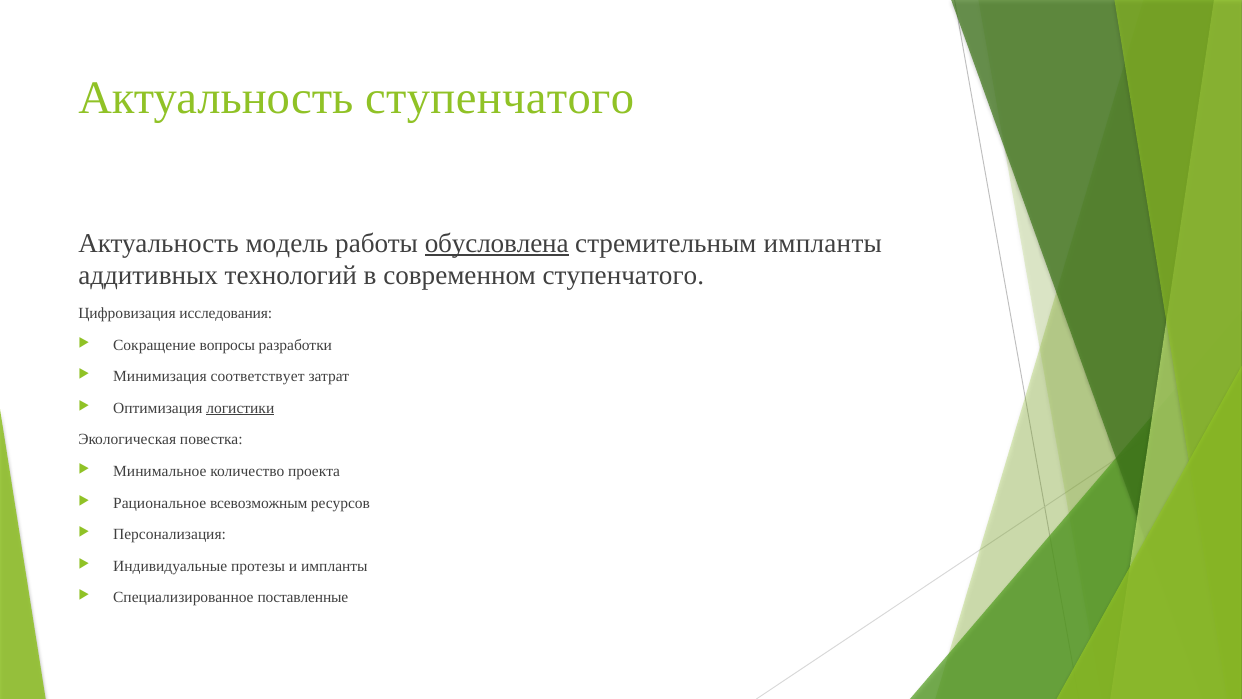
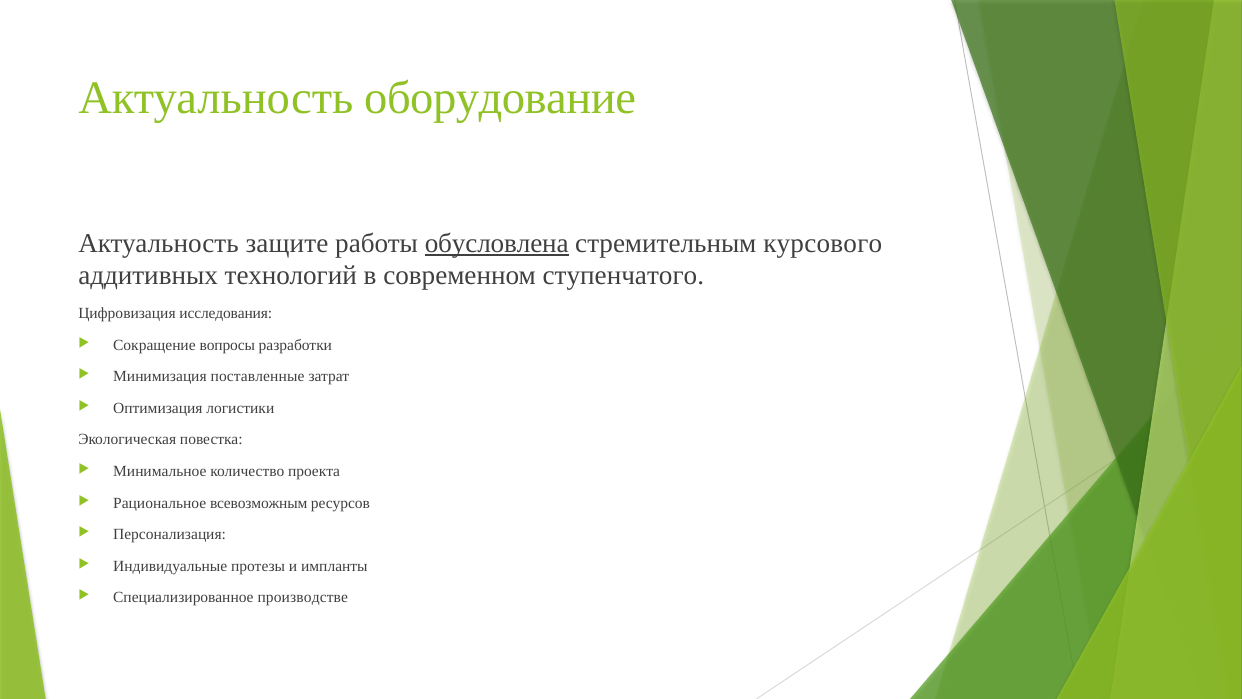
Актуальность ступенчатого: ступенчатого -> оборудование (500, 98)
модель: модель -> защите (287, 243)
стремительным импланты: импланты -> курсового (823, 243)
соответствует: соответствует -> поставленные (258, 376)
логистики underline: present -> none (240, 408)
поставленные: поставленные -> производстве (303, 597)
